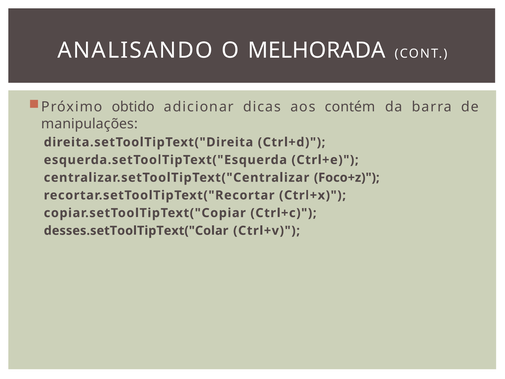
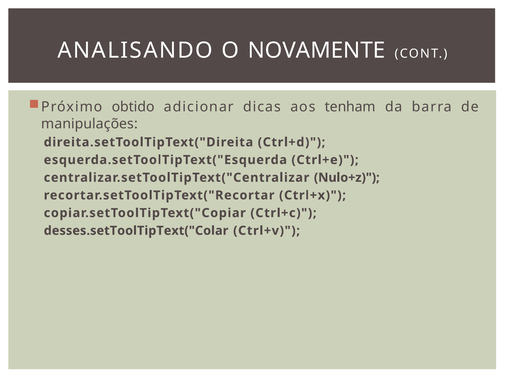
MELHORADA: MELHORADA -> NOVAMENTE (317, 50)
contém: contém -> tenham (350, 107)
Foco+z: Foco+z -> Nulo+z (347, 177)
